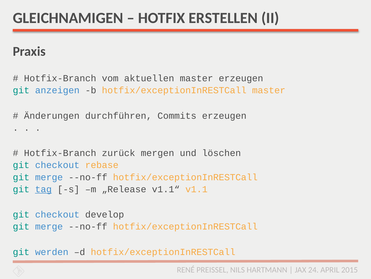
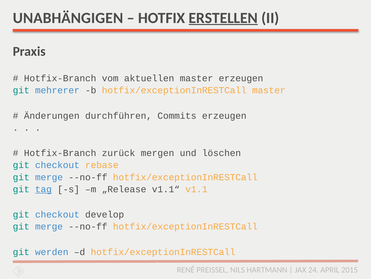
GLEICHNAMIGEN: GLEICHNAMIGEN -> UNABHÄNGIGEN (68, 18)
ERSTELLEN underline: none -> present (223, 18)
anzeigen: anzeigen -> mehrerer (57, 90)
